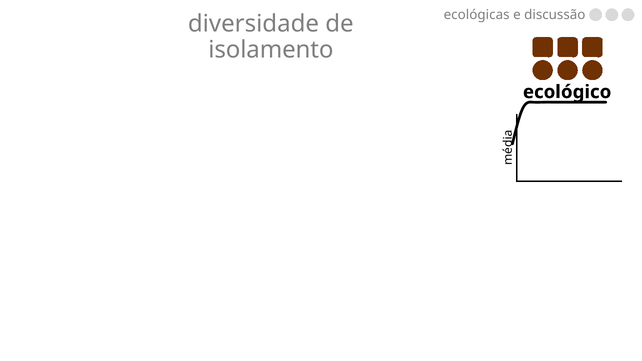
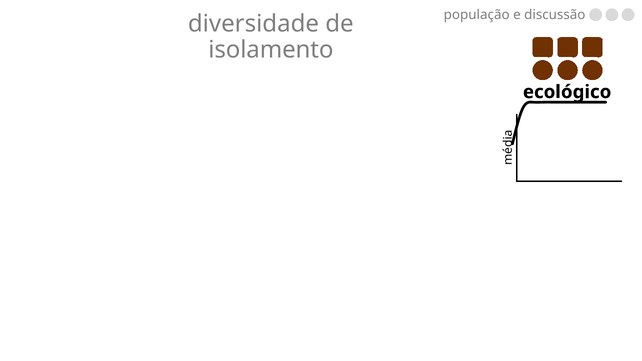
ecológicas: ecológicas -> população (477, 15)
